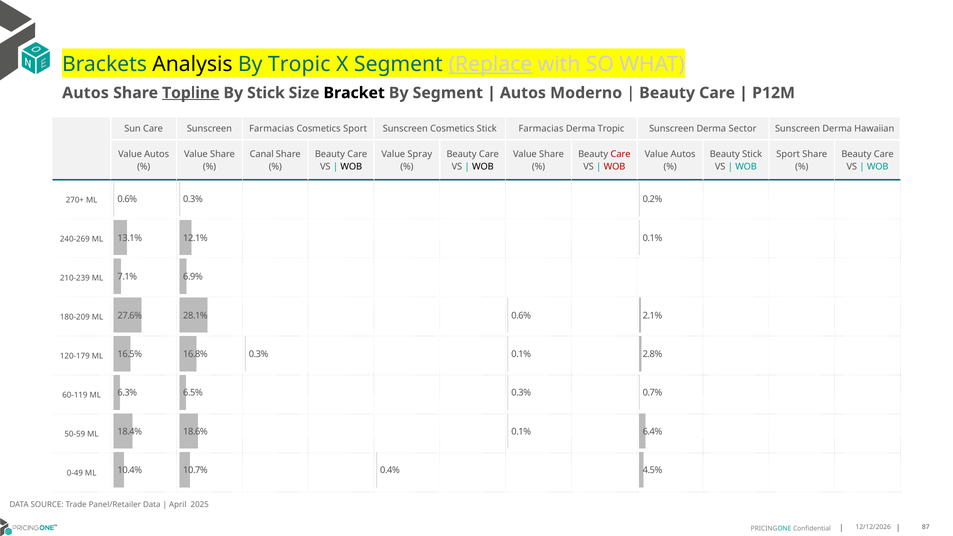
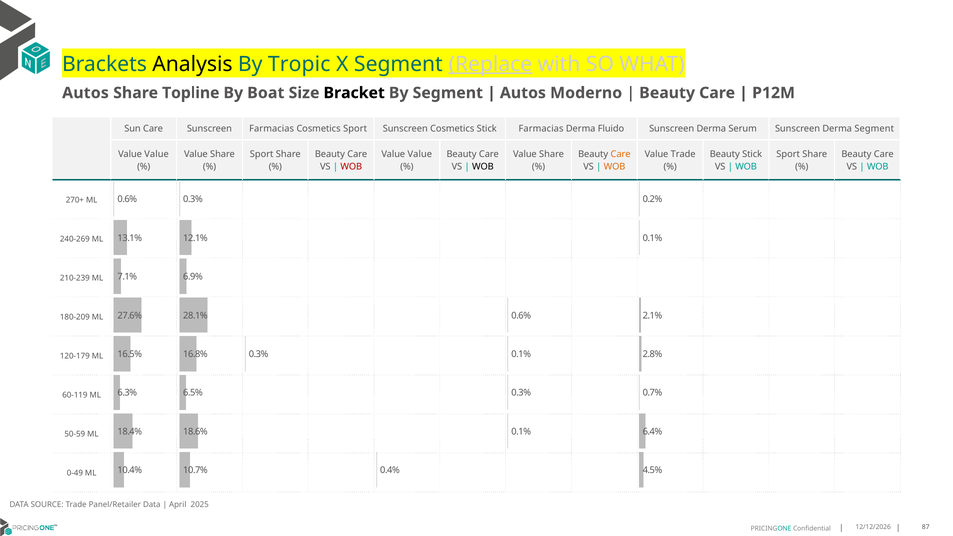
Topline underline: present -> none (191, 93)
By Stick: Stick -> Boat (266, 93)
Derma Tropic: Tropic -> Fluido (611, 129)
Sector: Sector -> Serum (743, 129)
Derma Hawaiian: Hawaiian -> Segment (874, 129)
Autos: Autos -> Value (157, 154)
Canal: Canal -> Sport (262, 154)
Spray: Spray -> Value (420, 154)
Care colour: red -> orange (621, 154)
Autos: Autos -> Trade (683, 154)
WOB colour: black -> red (351, 167)
WOB colour: red -> orange (614, 167)
